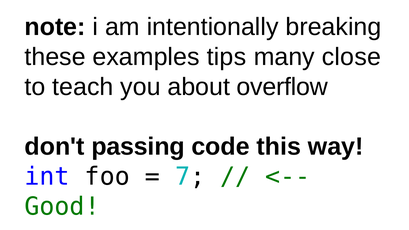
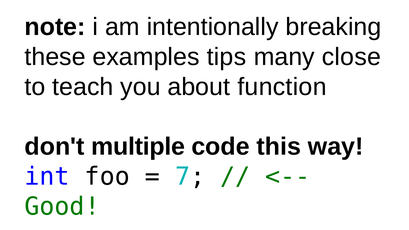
overflow: overflow -> function (282, 87)
passing: passing -> multiple (138, 147)
